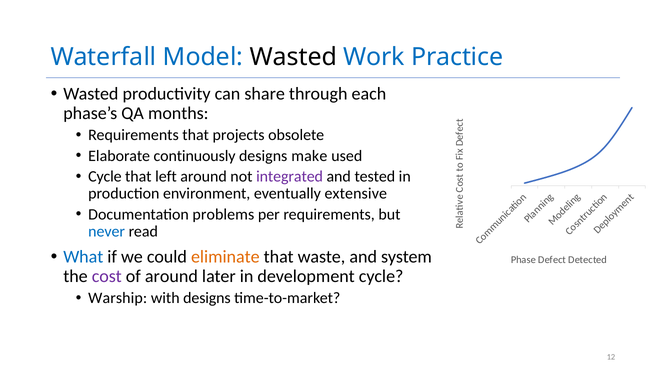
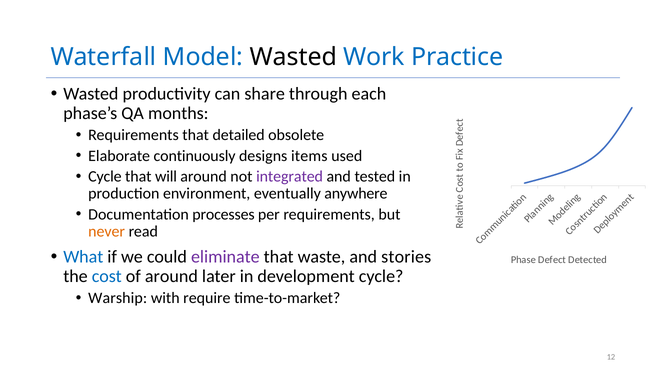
projects: projects -> detailed (239, 135)
make: make -> items (309, 156)
left: left -> will (166, 177)
extensive: extensive -> anywhere (356, 194)
problems: problems -> processes (223, 215)
never colour: blue -> orange (107, 232)
eliminate colour: orange -> purple (225, 257)
system: system -> stories (406, 257)
cost colour: purple -> blue (107, 277)
with designs: designs -> require (207, 298)
